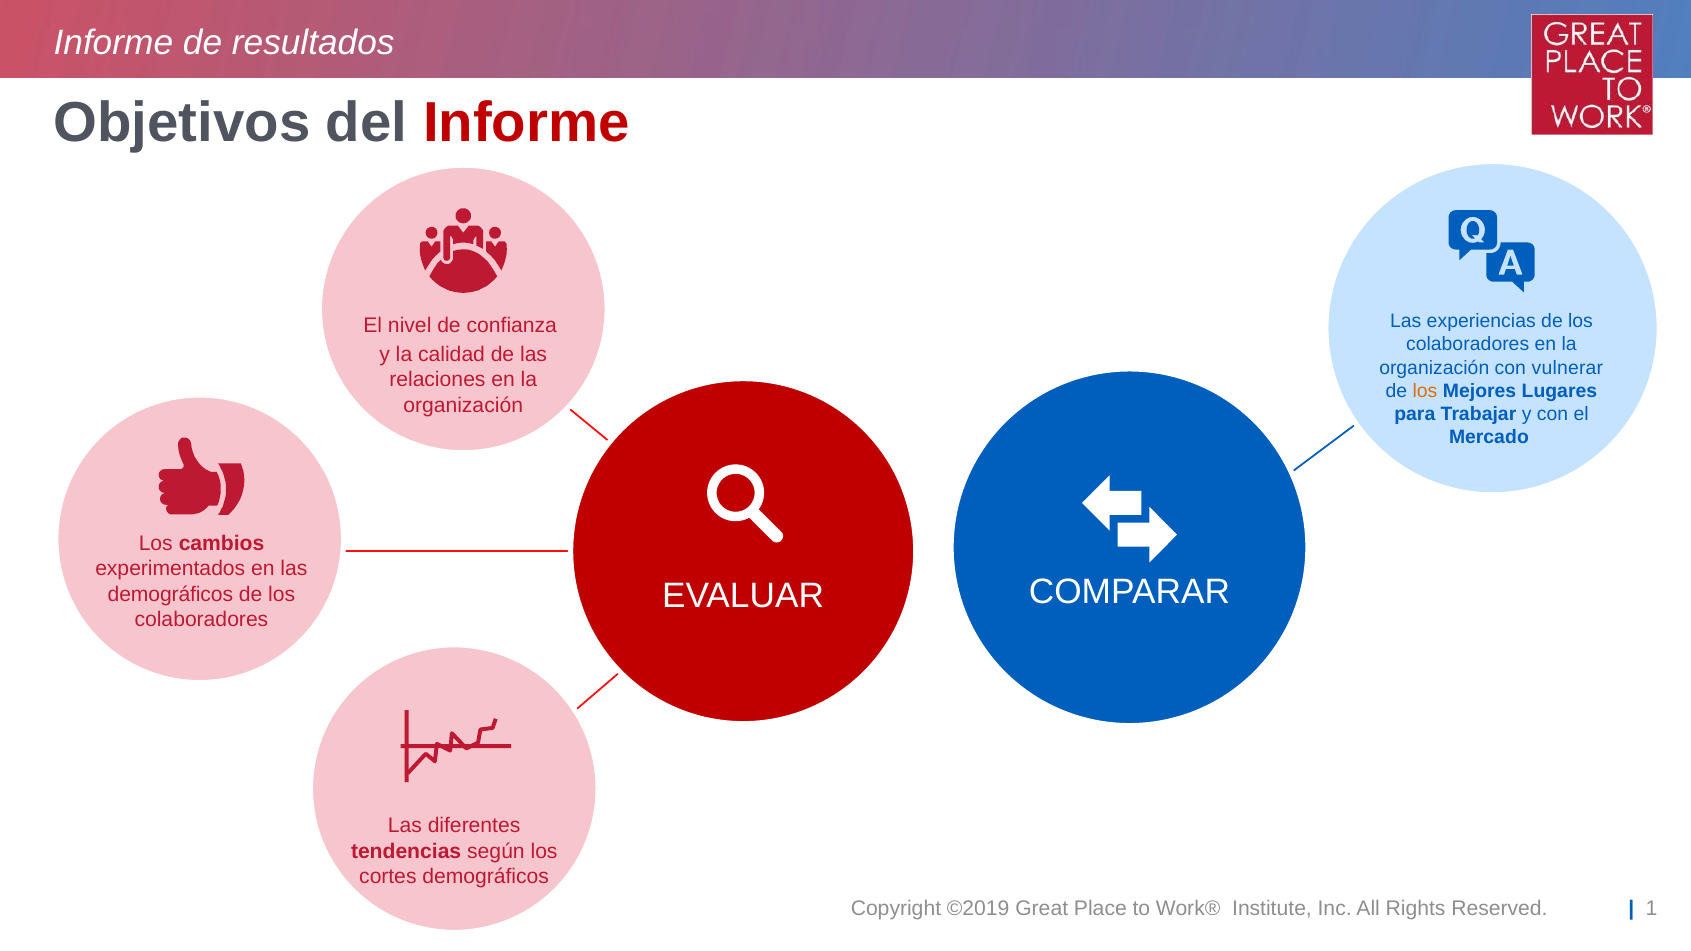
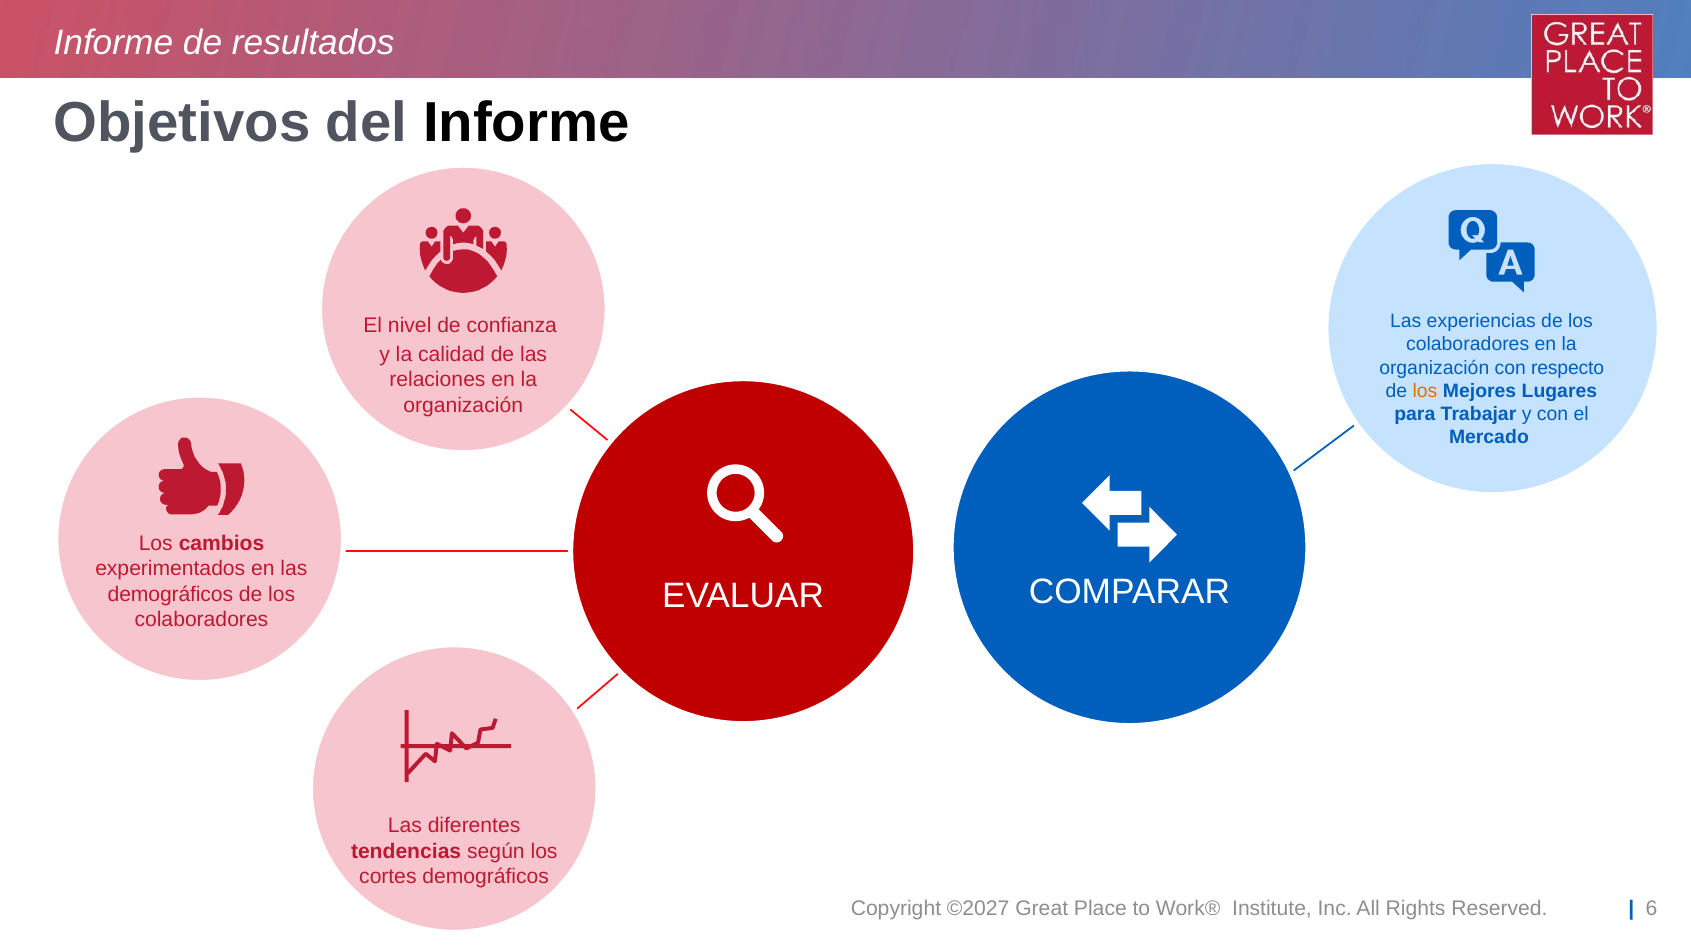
Informe colour: red -> black (526, 123)
vulnerar: vulnerar -> respecto (1568, 368)
©2019: ©2019 -> ©2027 (978, 908)
1: 1 -> 6 (1651, 908)
